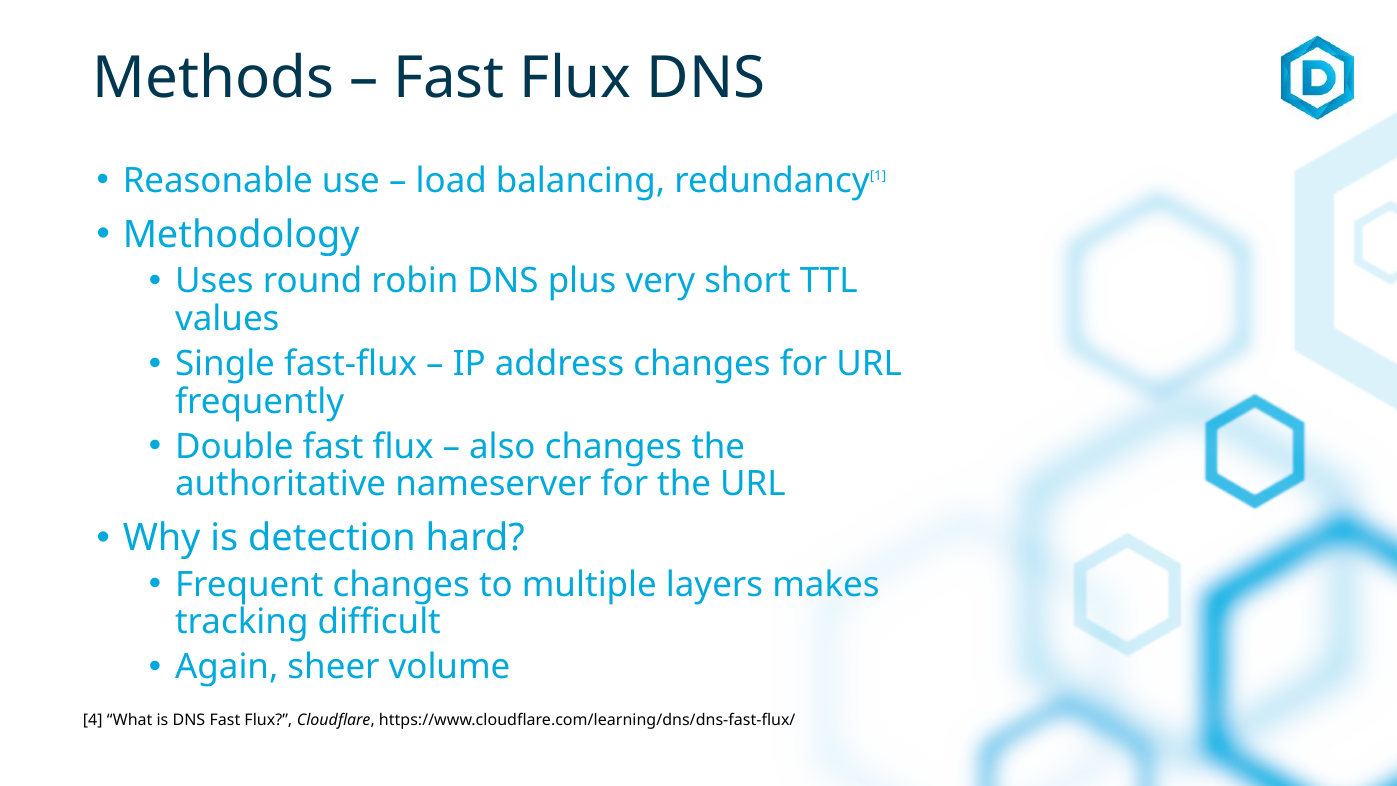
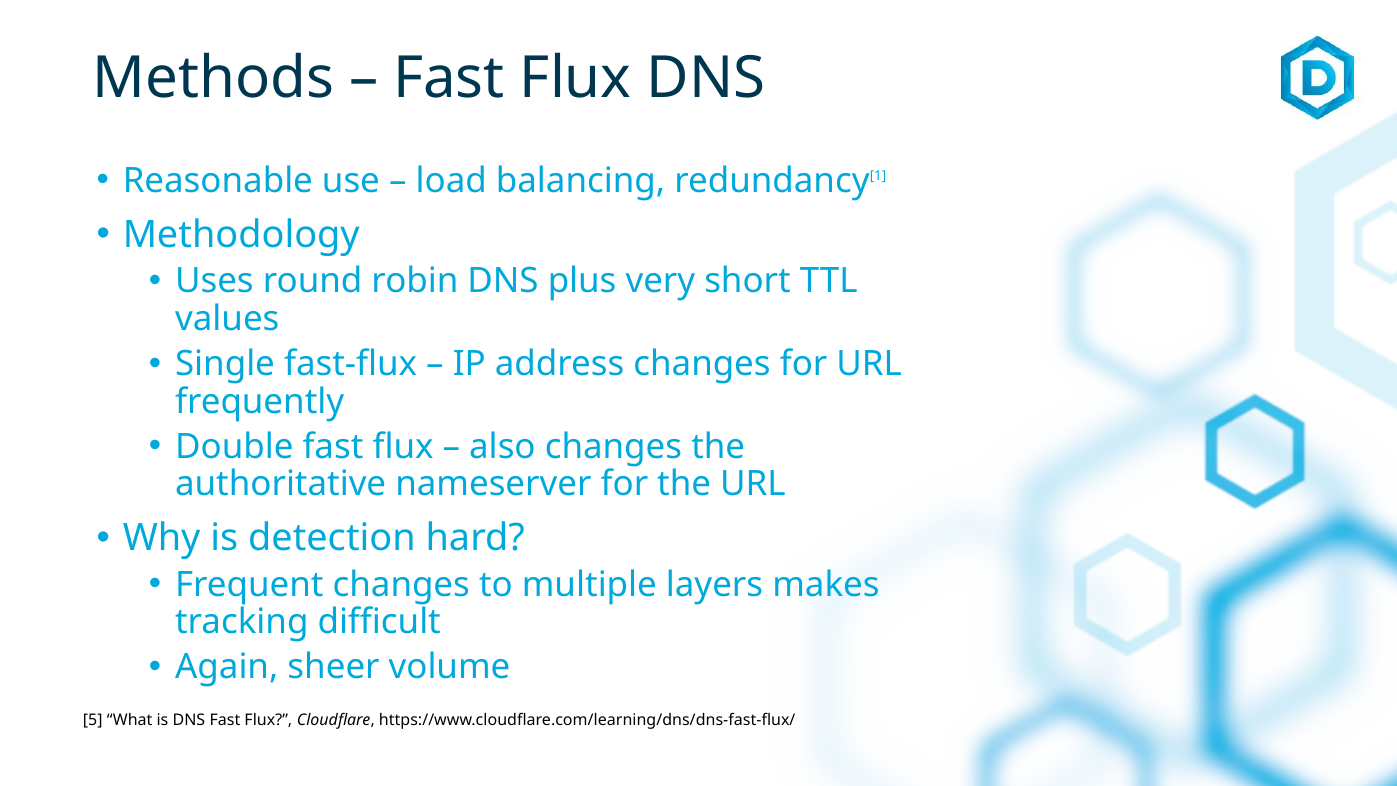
4: 4 -> 5 (93, 720)
